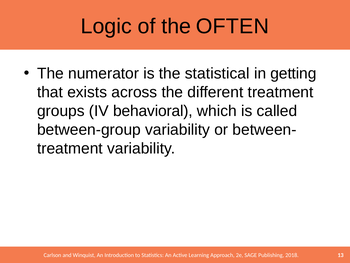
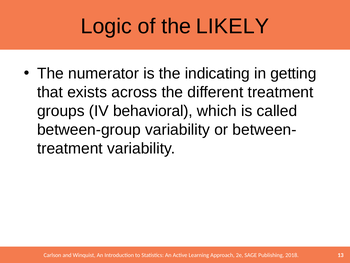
OFTEN: OFTEN -> LIKELY (232, 26)
statistical: statistical -> indicating (217, 73)
